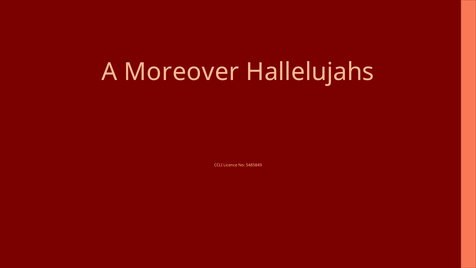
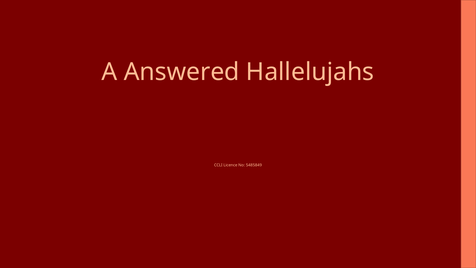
Moreover: Moreover -> Answered (182, 72)
